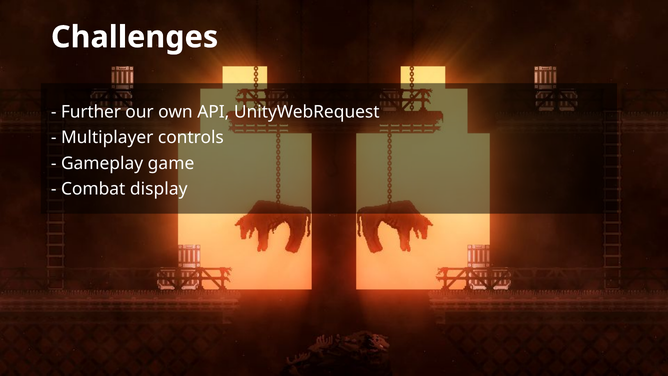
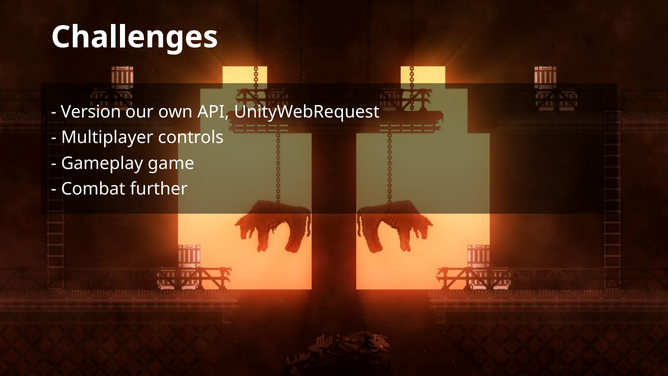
Further: Further -> Version (91, 112)
display: display -> further (159, 189)
